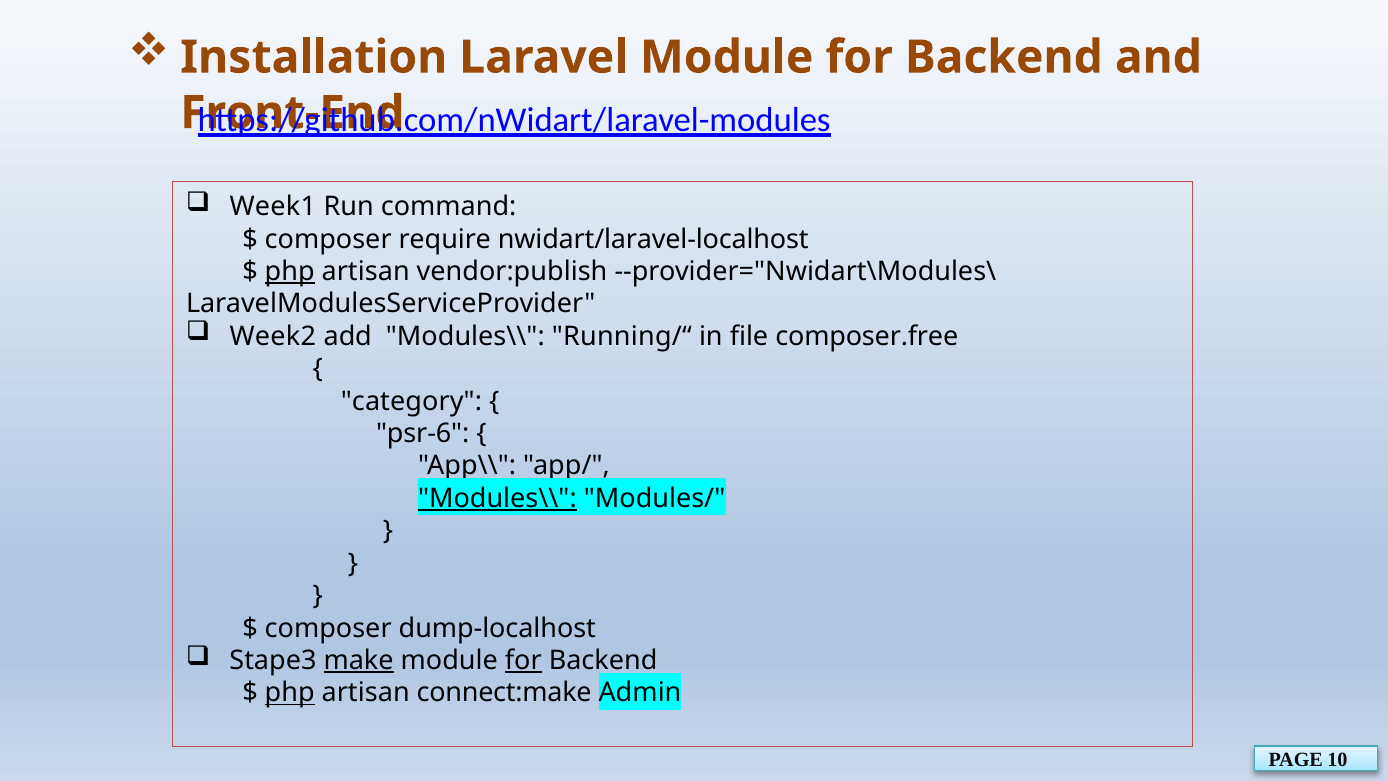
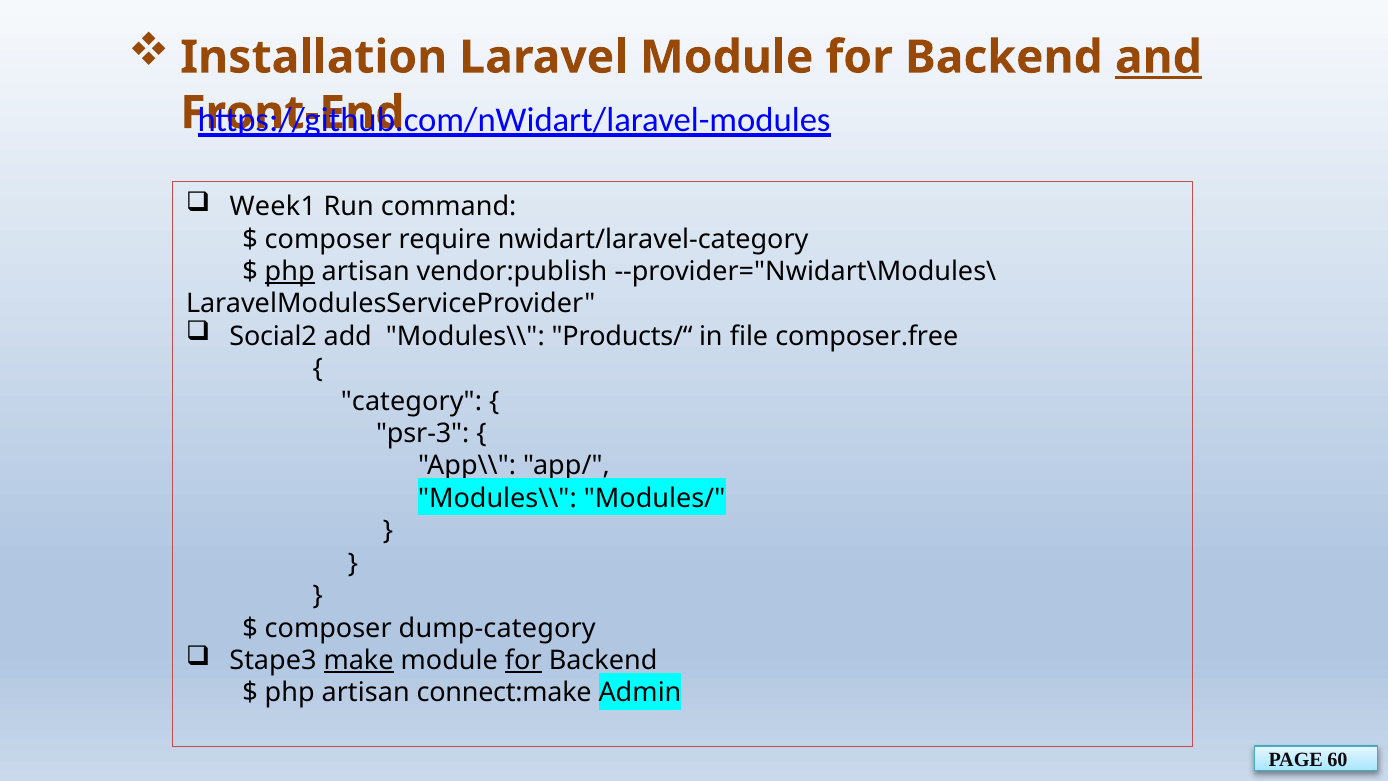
and underline: none -> present (1158, 57)
nwidart/laravel-localhost: nwidart/laravel-localhost -> nwidart/laravel-category (653, 239)
Week2: Week2 -> Social2 (273, 336)
Running/“: Running/“ -> Products/“ (622, 336)
psr-6: psr-6 -> psr-3 (423, 434)
Modules\\ underline: present -> none (497, 498)
dump-localhost: dump-localhost -> dump-category (497, 628)
php underline: present -> none (290, 693)
10: 10 -> 60 (1337, 759)
